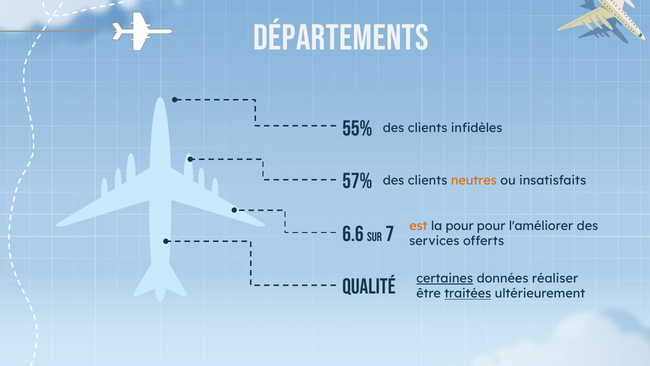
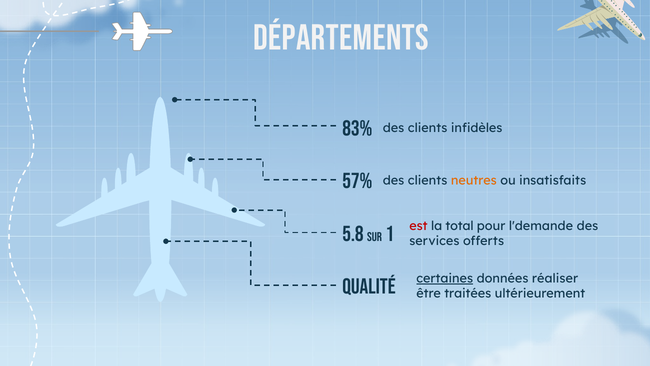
55%: 55% -> 83% (357, 128)
est colour: orange -> red (418, 226)
la pour: pour -> total (460, 226)
l'améliorer: l'améliorer -> l'demande (541, 226)
6.6: 6.6 -> 5.8 (353, 234)
7: 7 -> 1 (390, 234)
traitées underline: present -> none (468, 293)
